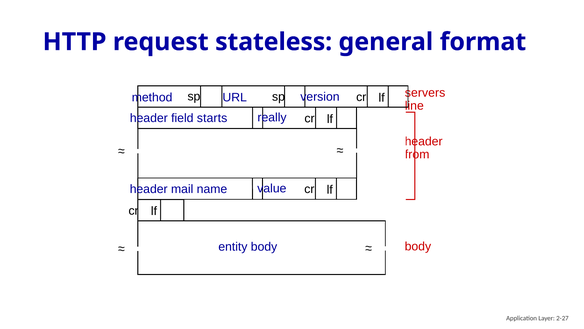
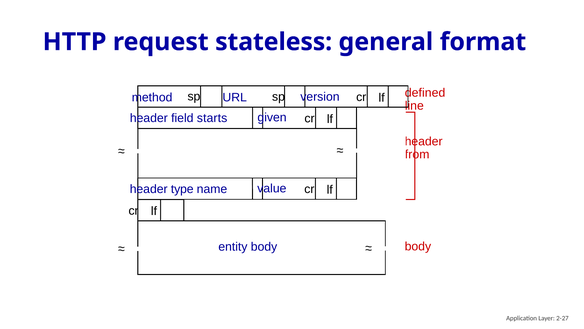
servers: servers -> defined (425, 93)
really: really -> given (272, 117)
mail: mail -> type (182, 189)
